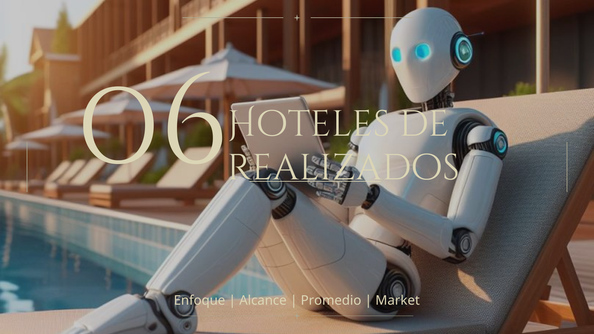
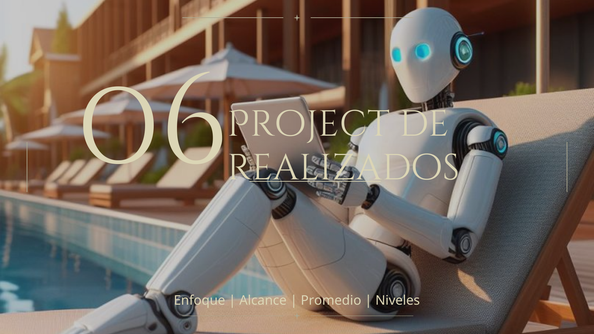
Hoteles: Hoteles -> Project (309, 124)
Market: Market -> Niveles (398, 300)
